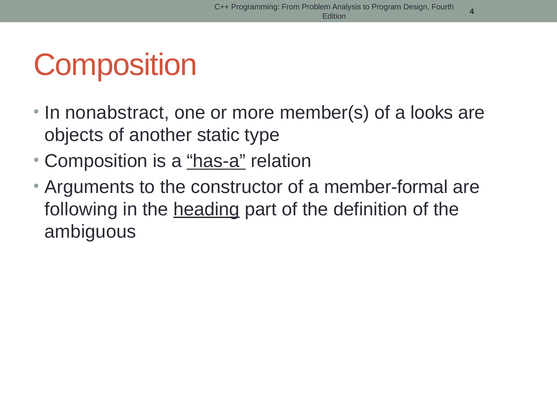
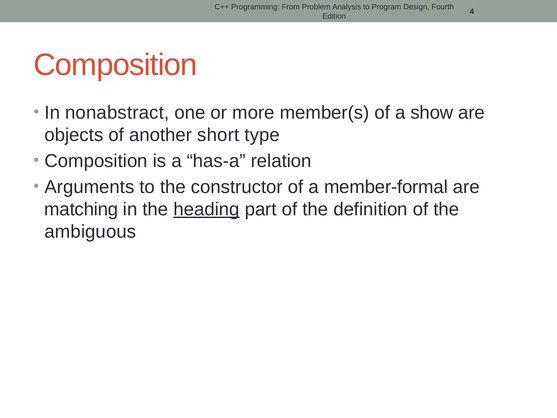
looks: looks -> show (432, 113)
static: static -> short (218, 135)
has-a underline: present -> none (216, 161)
following: following -> matching (81, 209)
